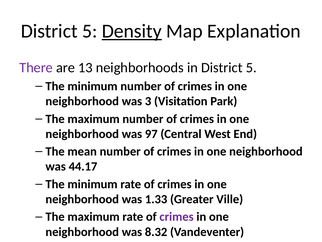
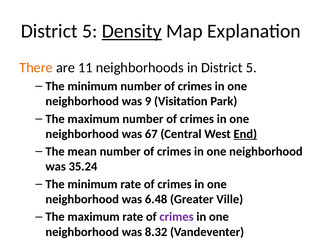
There colour: purple -> orange (36, 68)
13: 13 -> 11 (85, 68)
3: 3 -> 9 (148, 101)
97: 97 -> 67 (151, 134)
End underline: none -> present (245, 134)
44.17: 44.17 -> 35.24 (83, 166)
1.33: 1.33 -> 6.48 (156, 199)
